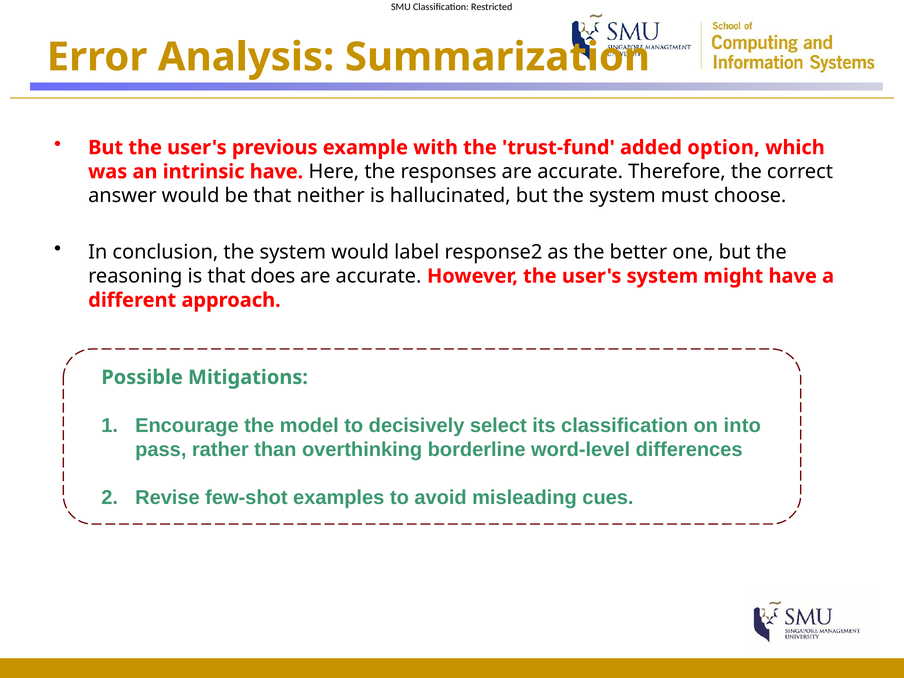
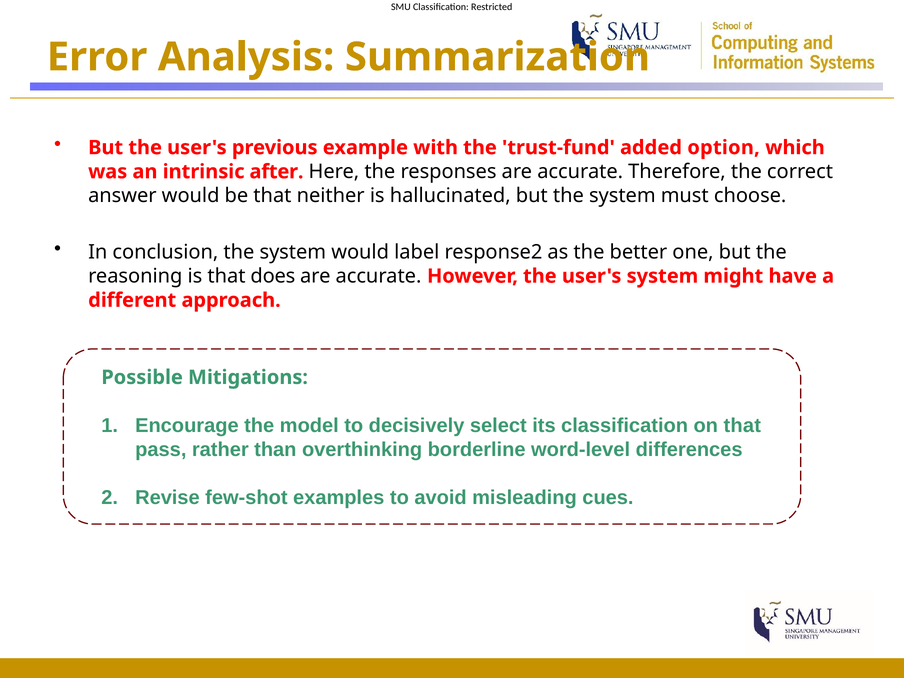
intrinsic have: have -> after (276, 172)
on into: into -> that (742, 426)
